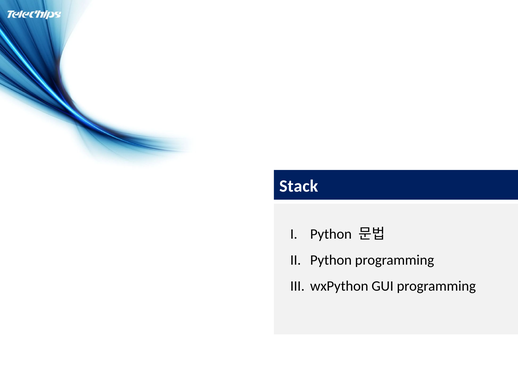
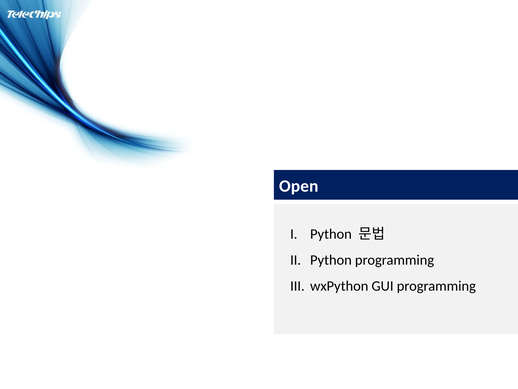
Stack: Stack -> Open (299, 186)
